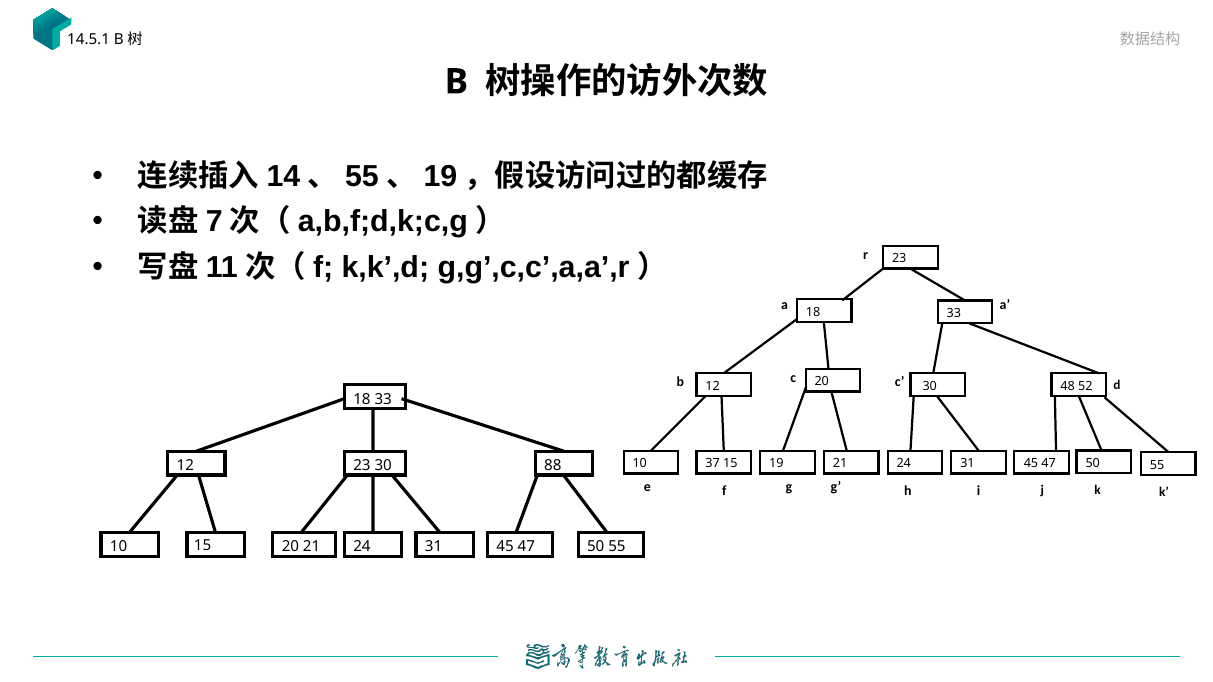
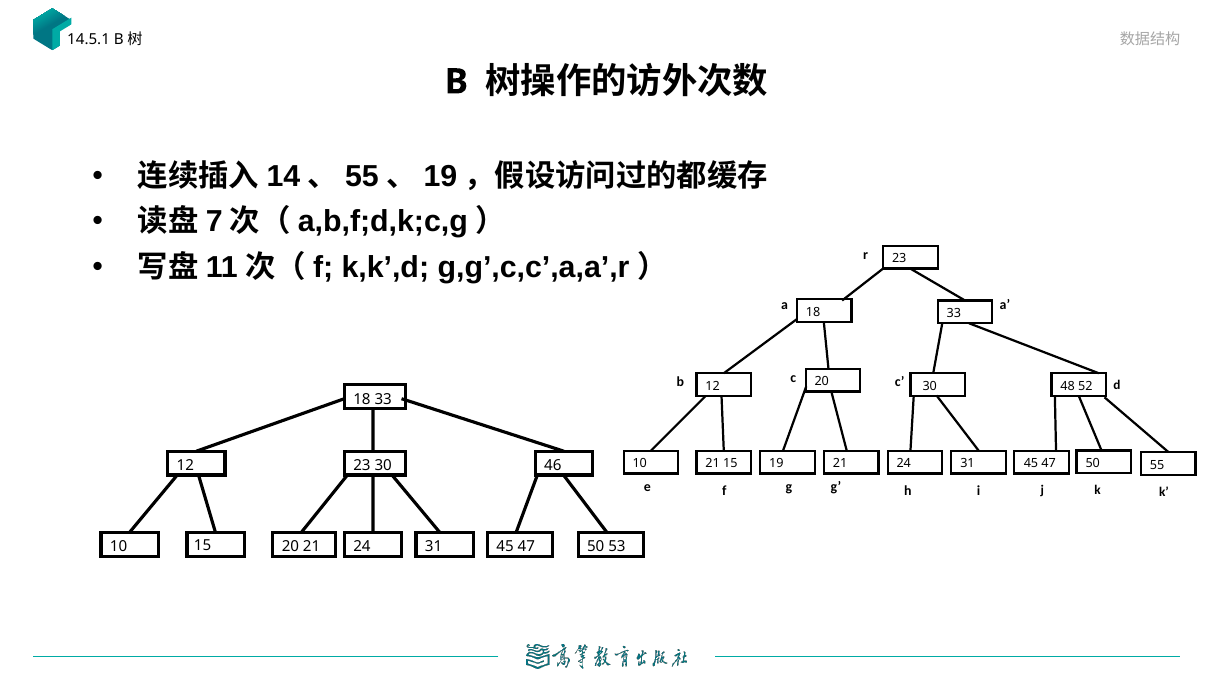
10 37: 37 -> 21 (713, 464)
88: 88 -> 46 (553, 466)
50 55: 55 -> 53 (617, 547)
